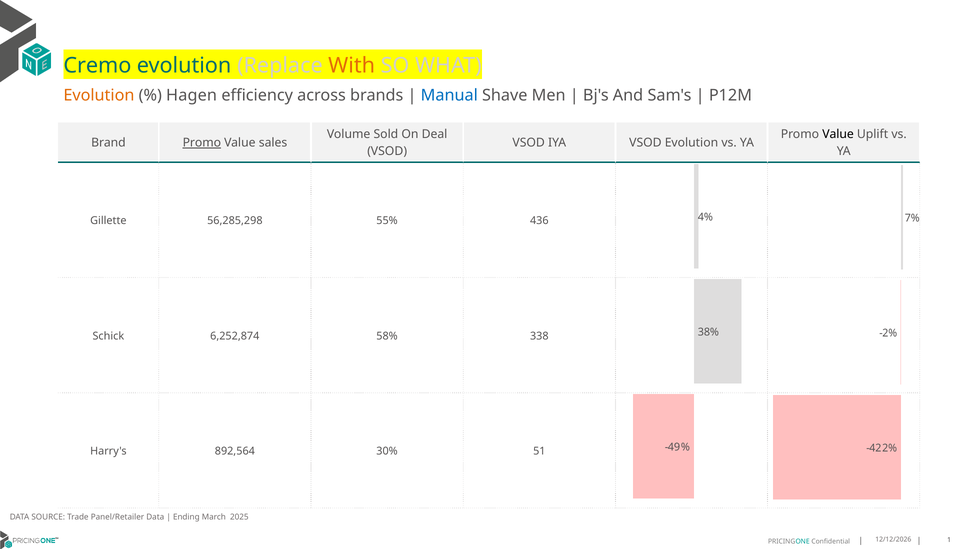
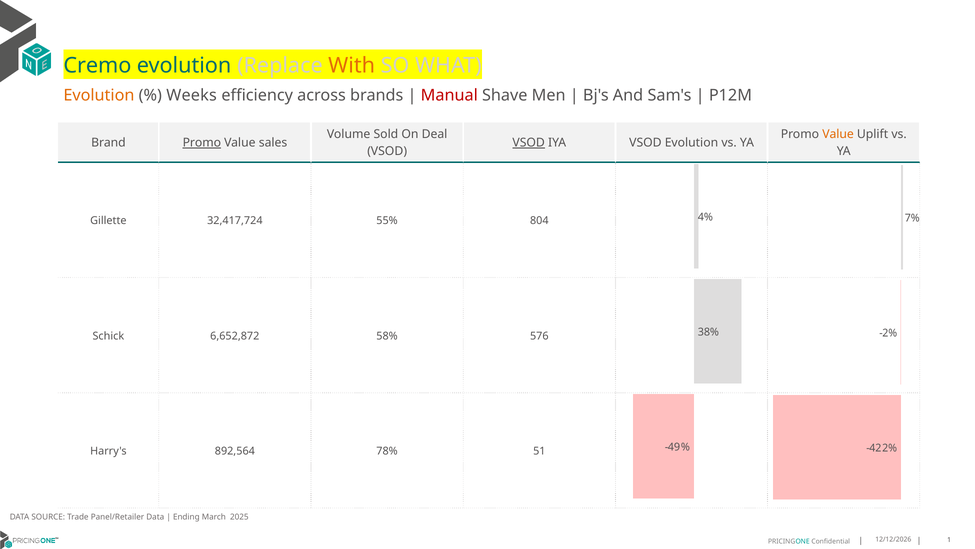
Hagen: Hagen -> Weeks (192, 95)
Manual colour: blue -> red (449, 95)
Value colour: black -> orange (838, 134)
VSOD underline: none -> present (529, 143)
56,285,298: 56,285,298 -> 32,417,724 (235, 221)
436: 436 -> 804 (539, 221)
6,252,874: 6,252,874 -> 6,652,872 (235, 336)
338: 338 -> 576 (539, 336)
30%: 30% -> 78% (387, 451)
